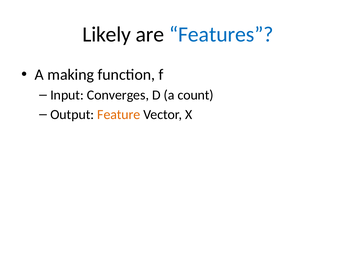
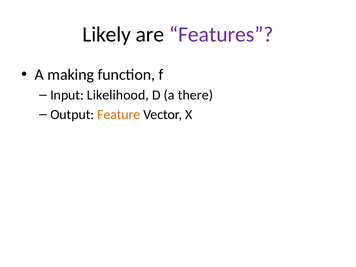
Features colour: blue -> purple (221, 34)
Converges: Converges -> Likelihood (118, 95)
count: count -> there (195, 95)
